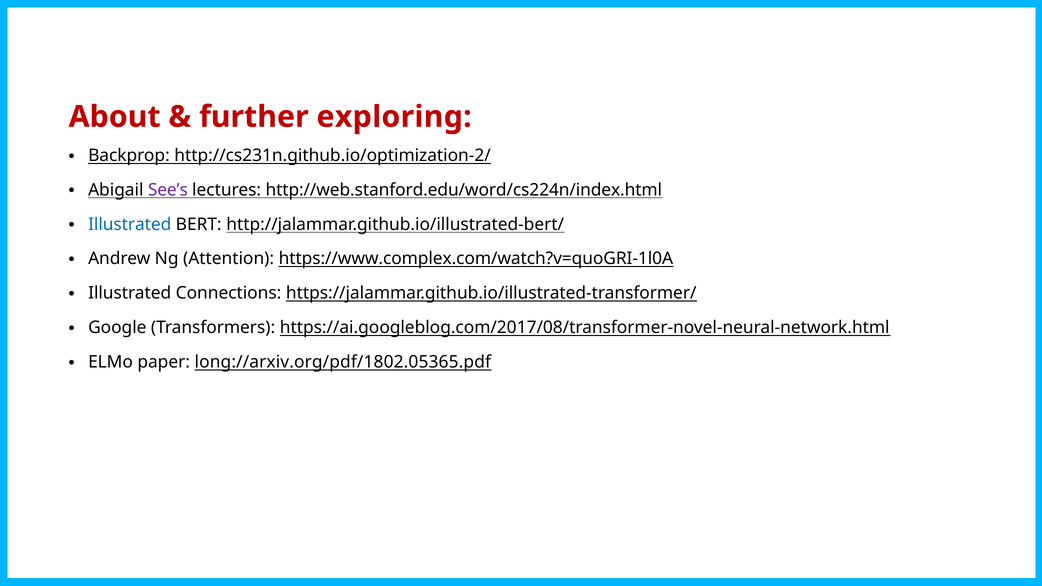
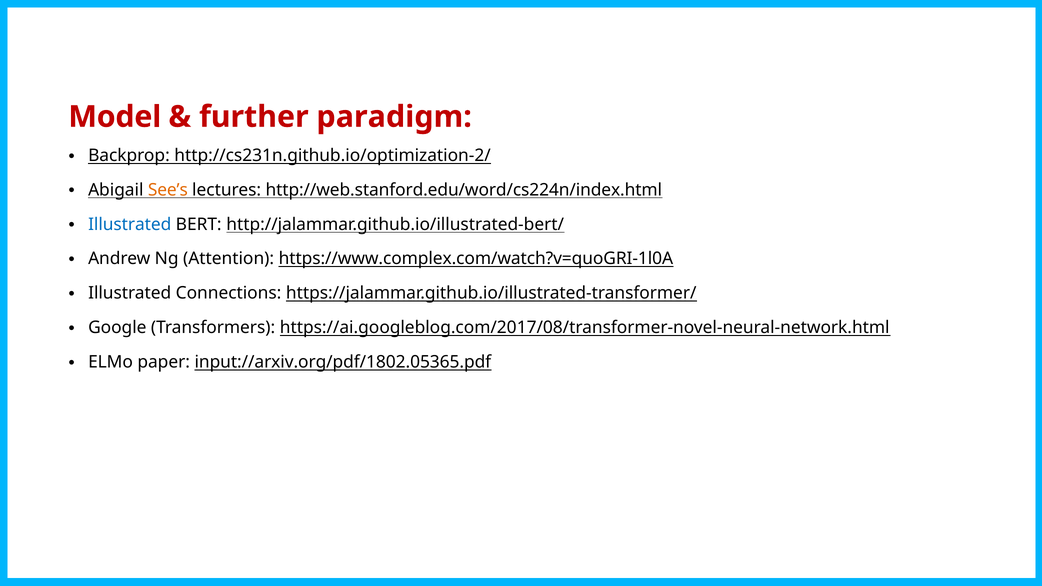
About: About -> Model (115, 117)
exploring: exploring -> paradigm (394, 117)
See’s colour: purple -> orange (168, 190)
long://arxiv.org/pdf/1802.05365.pdf: long://arxiv.org/pdf/1802.05365.pdf -> input://arxiv.org/pdf/1802.05365.pdf (343, 362)
